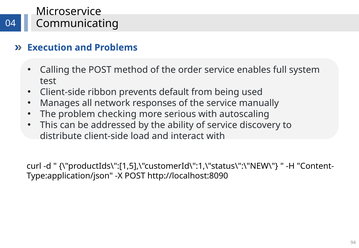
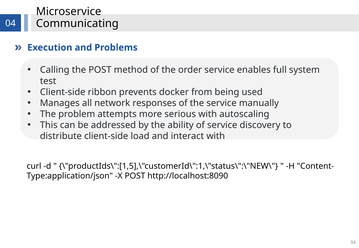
default: default -> docker (174, 92)
checking: checking -> attempts (117, 114)
